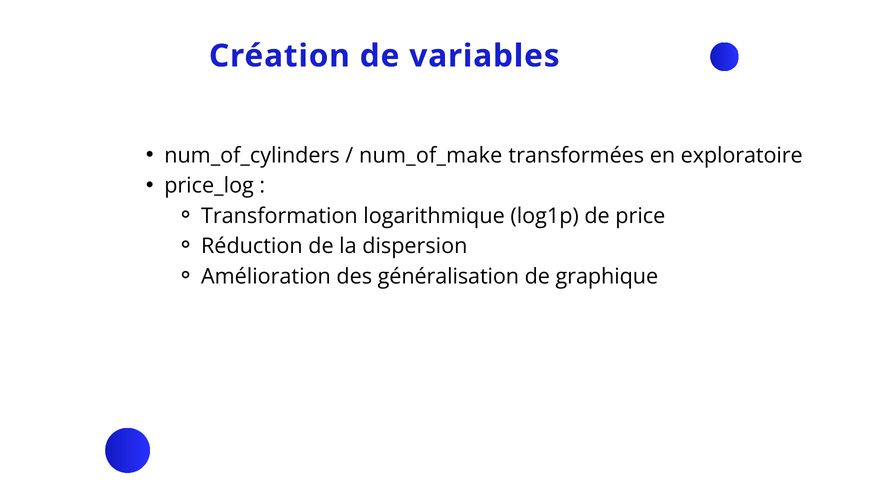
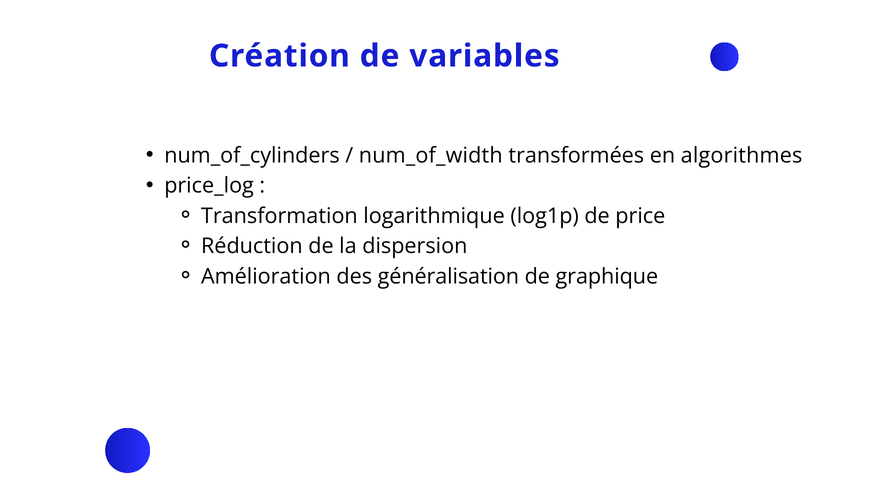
num_of_make: num_of_make -> num_of_width (431, 155)
exploratoire: exploratoire -> algorithmes (742, 155)
